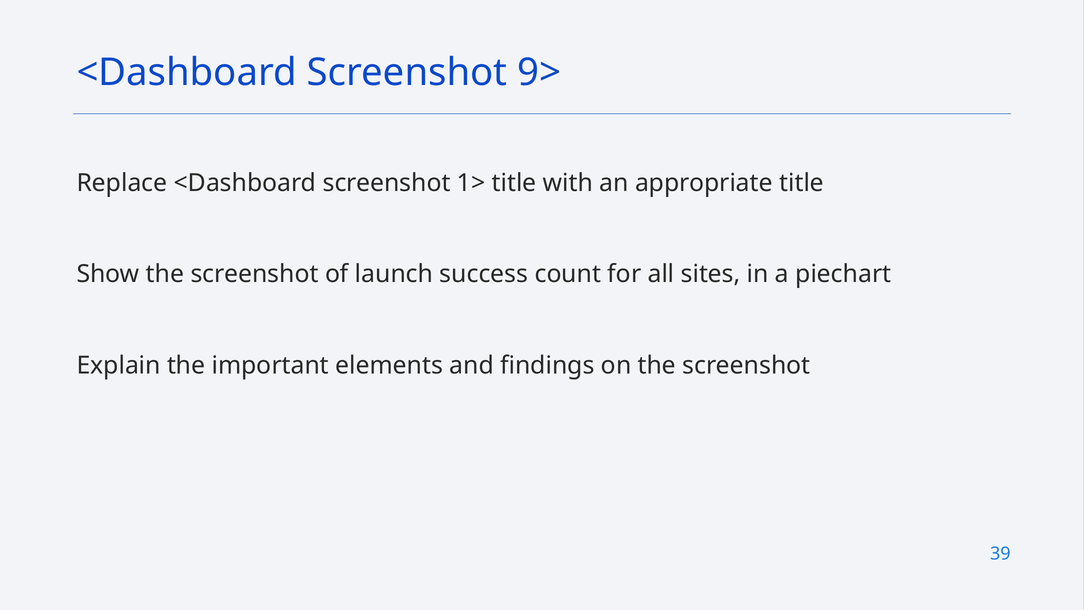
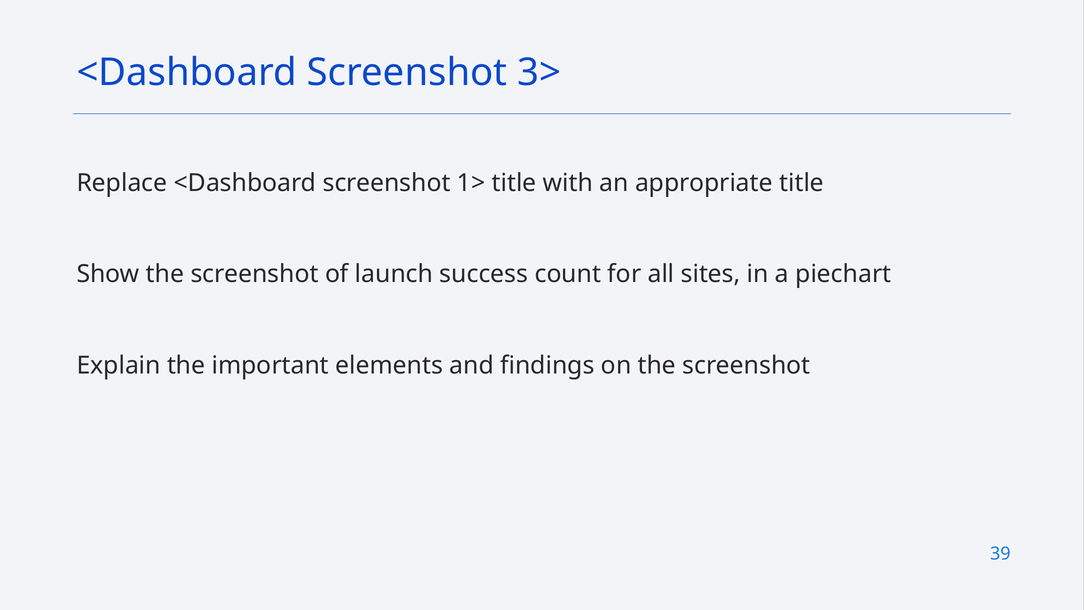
9>: 9> -> 3> (539, 72)
